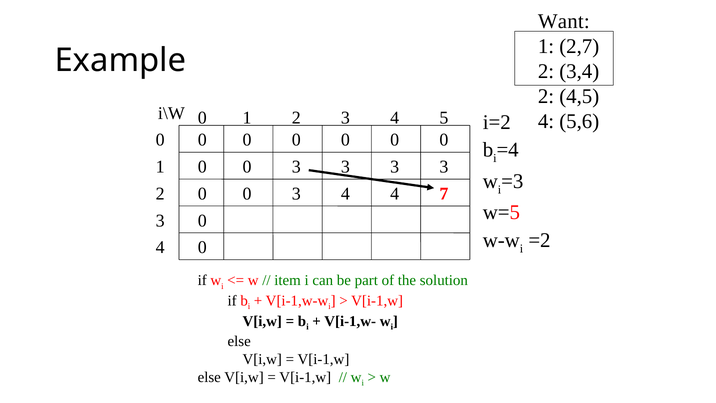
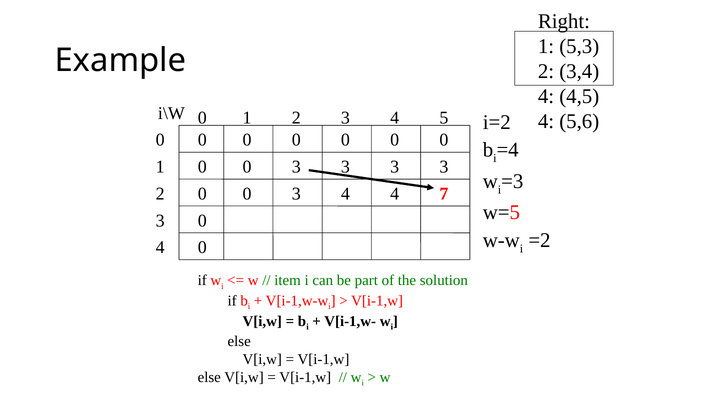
Want: Want -> Right (564, 21)
2,7: 2,7 -> 5,3 (579, 46)
2: 2 -> 4 (546, 96)
